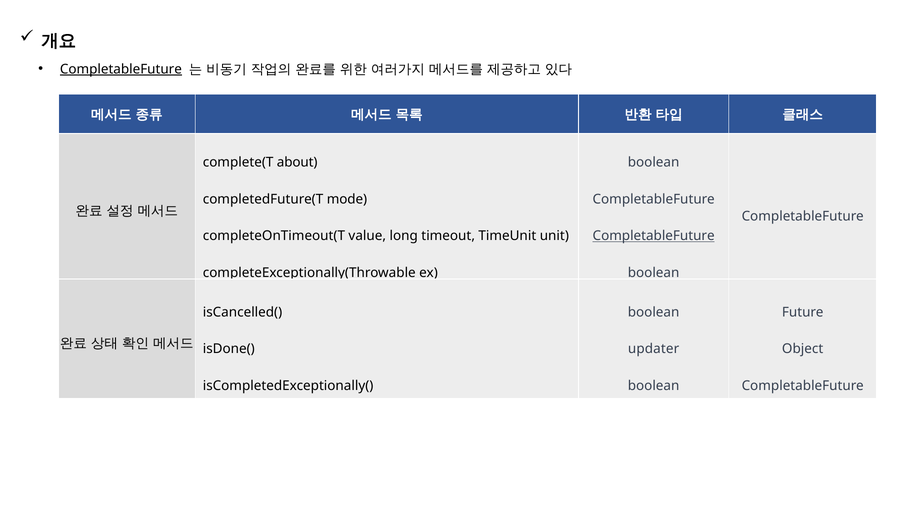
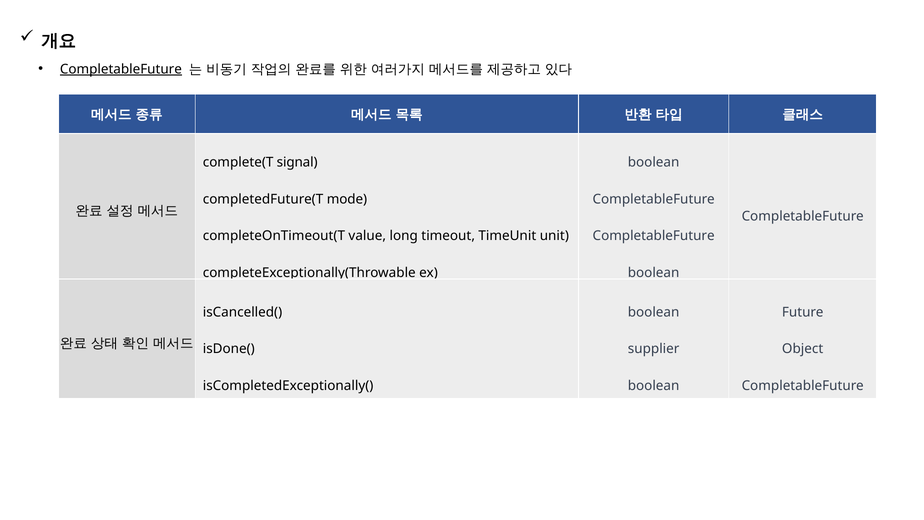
about: about -> signal (297, 162)
CompletableFuture underline: present -> none (654, 236)
updater: updater -> supplier (654, 349)
